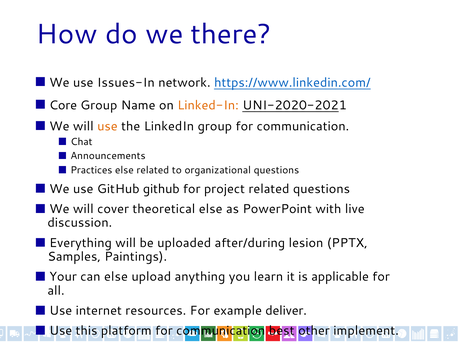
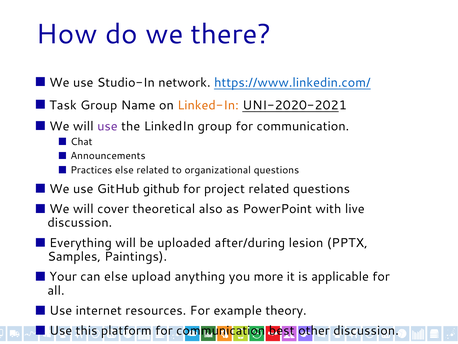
Issues-In: Issues-In -> Studio-In (126, 82)
Core: Core -> Task (63, 105)
use colour: orange -> purple (107, 126)
theoretical else: else -> also (211, 209)
learn: learn -> more (269, 276)
deliver: deliver -> theory (286, 310)
other implement: implement -> discussion (366, 330)
